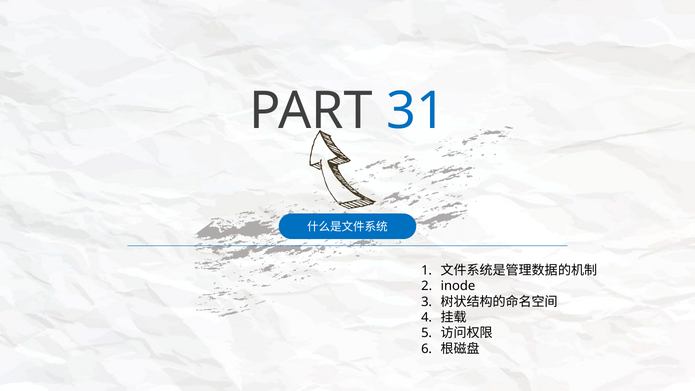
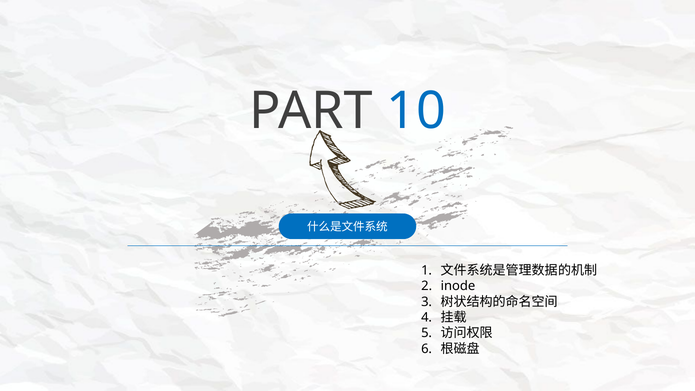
31: 31 -> 10 (416, 111)
